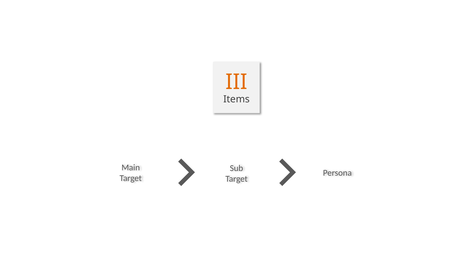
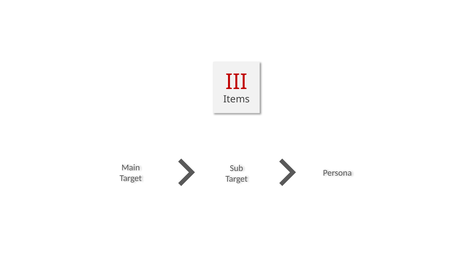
III colour: orange -> red (236, 82)
